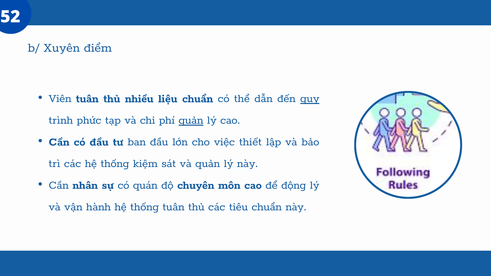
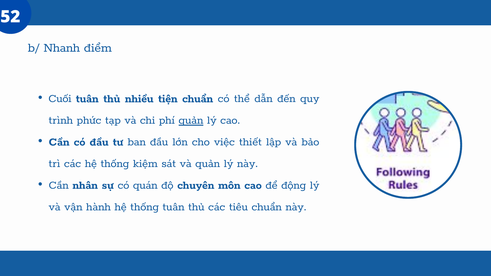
Xuyên: Xuyên -> Nhanh (62, 47)
Viên: Viên -> Cuối (60, 98)
liệu: liệu -> tiện (168, 98)
quy underline: present -> none (310, 98)
